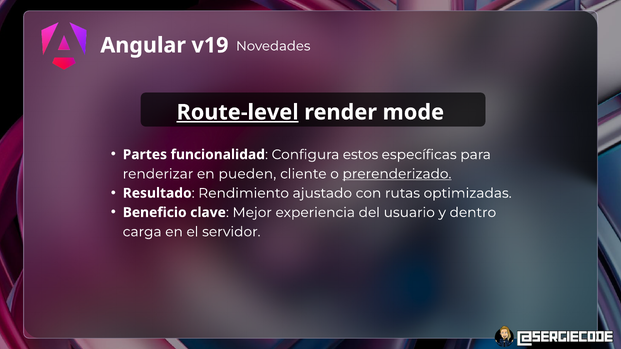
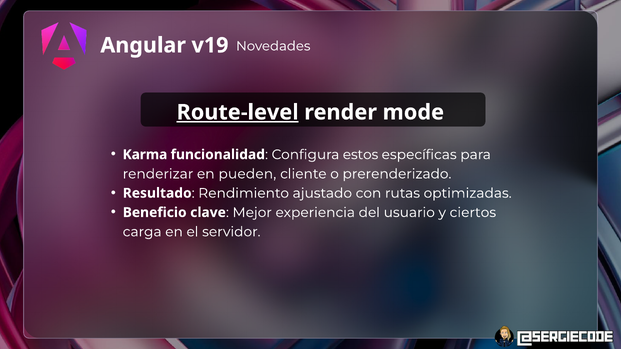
Partes: Partes -> Karma (145, 155)
prerenderizado underline: present -> none (397, 174)
dentro: dentro -> ciertos (473, 213)
